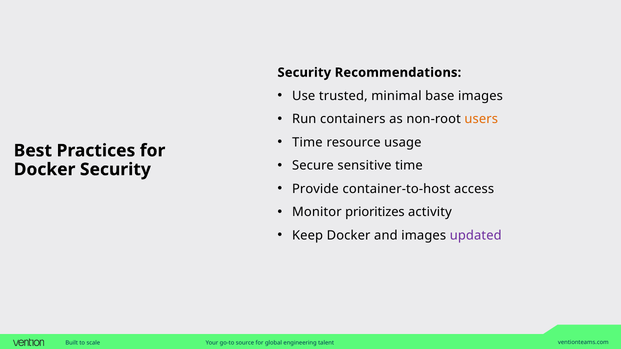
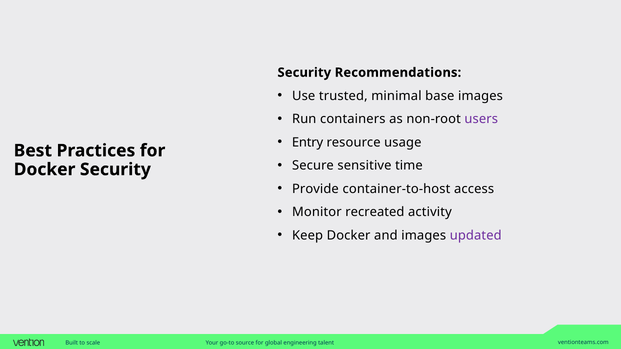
users colour: orange -> purple (481, 119)
Time: Time -> Entry (308, 142)
prioritizes: prioritizes -> recreated (375, 212)
